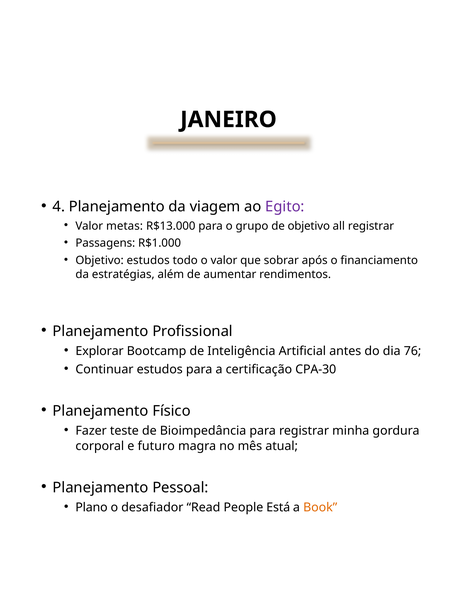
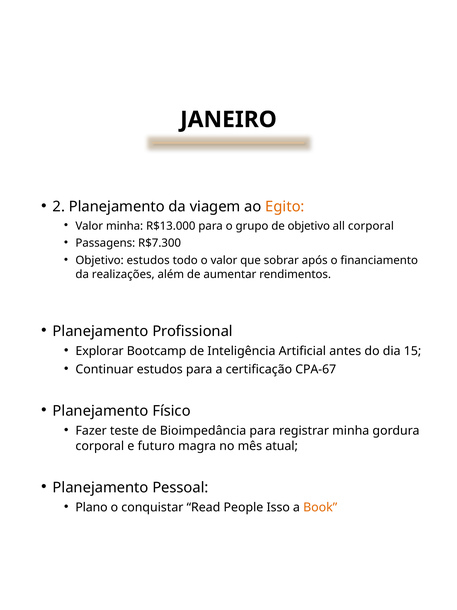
4: 4 -> 2 (59, 207)
Egito colour: purple -> orange (285, 207)
Valor metas: metas -> minha (125, 226)
all registrar: registrar -> corporal (371, 226)
R$1.000: R$1.000 -> R$7.300 (160, 243)
estratégias: estratégias -> realizações (123, 274)
76: 76 -> 15 (413, 351)
CPA-30: CPA-30 -> CPA-67 (316, 369)
desafiador: desafiador -> conquistar (152, 507)
Está: Está -> Isso (278, 507)
